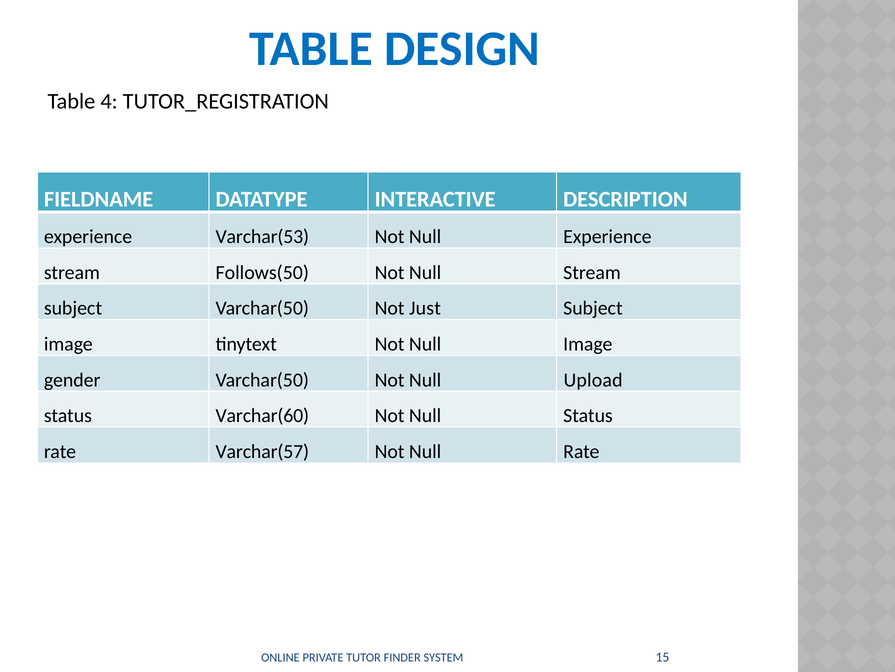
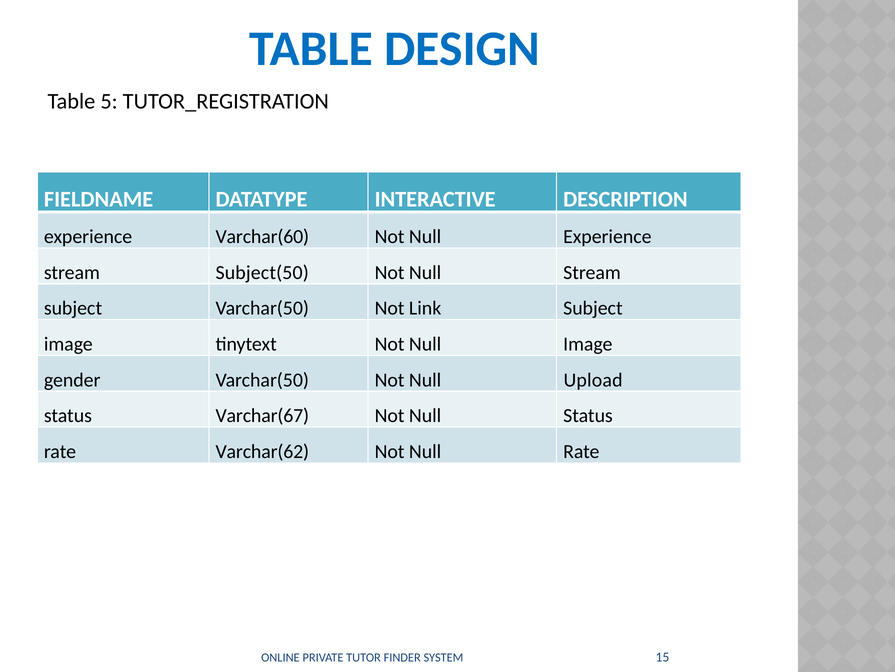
4: 4 -> 5 (109, 101)
Varchar(53: Varchar(53 -> Varchar(60 (262, 236)
Follows(50: Follows(50 -> Subject(50 (262, 272)
Just: Just -> Link (425, 308)
Varchar(60: Varchar(60 -> Varchar(67 (262, 415)
Varchar(57: Varchar(57 -> Varchar(62 (262, 451)
